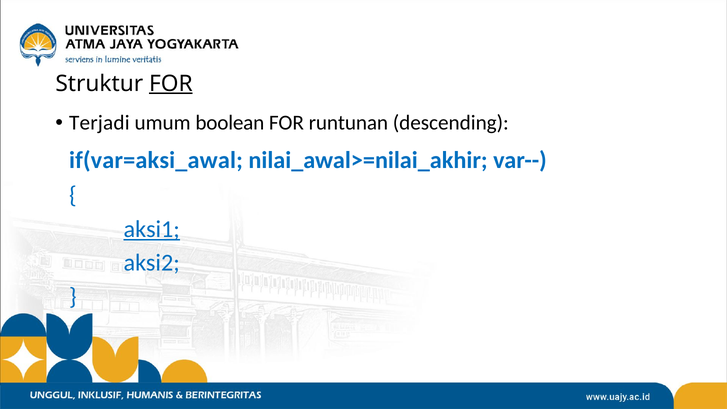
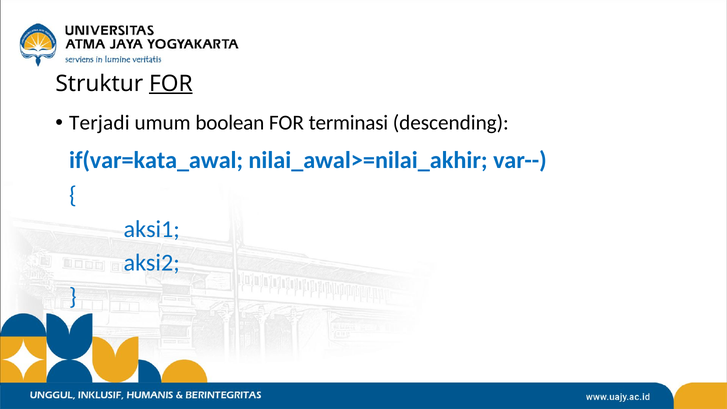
runtunan: runtunan -> terminasi (348, 123)
if(var=aksi_awal: if(var=aksi_awal -> if(var=kata_awal (156, 160)
aksi1 underline: present -> none (152, 229)
